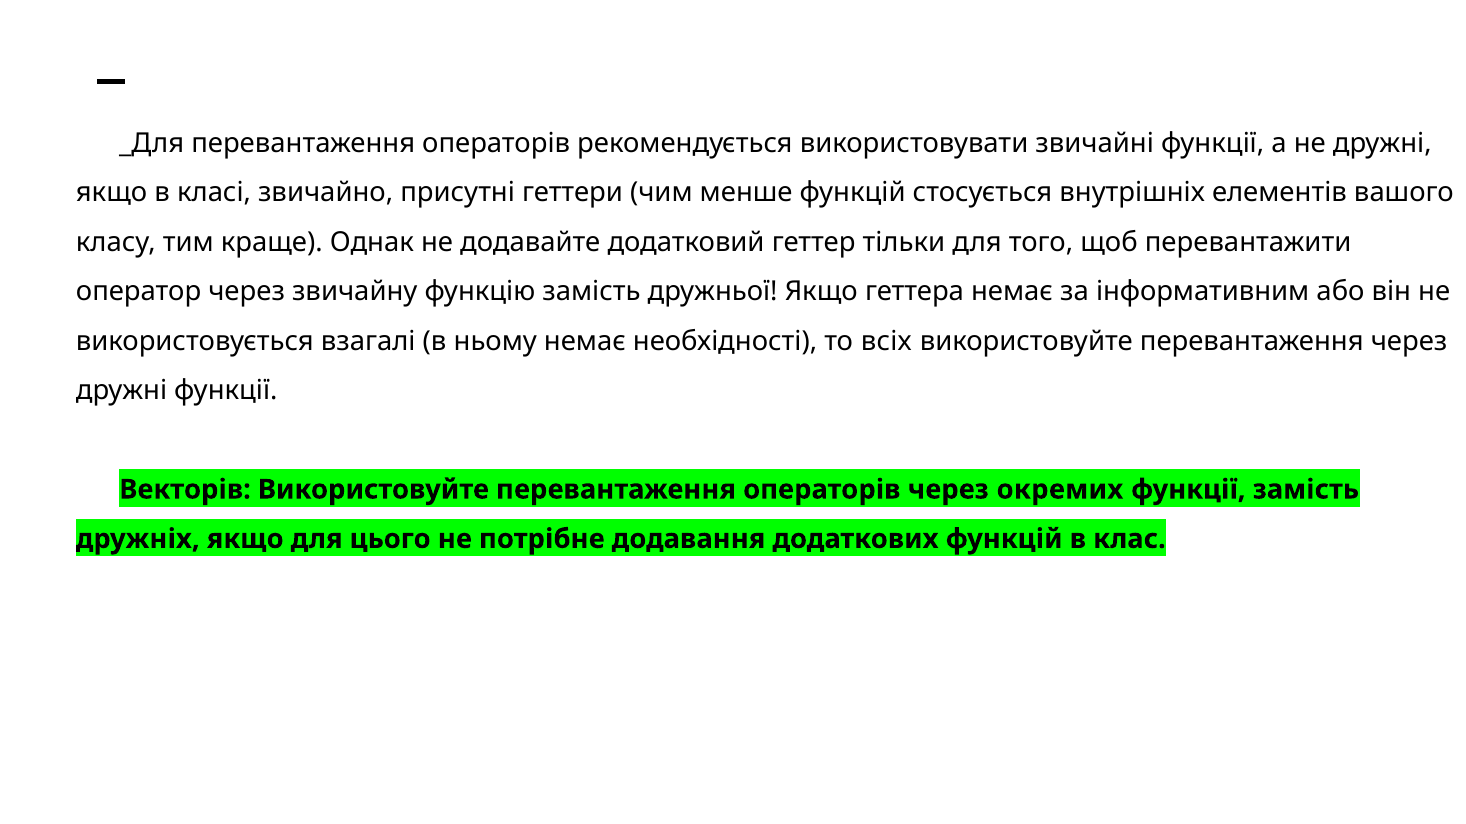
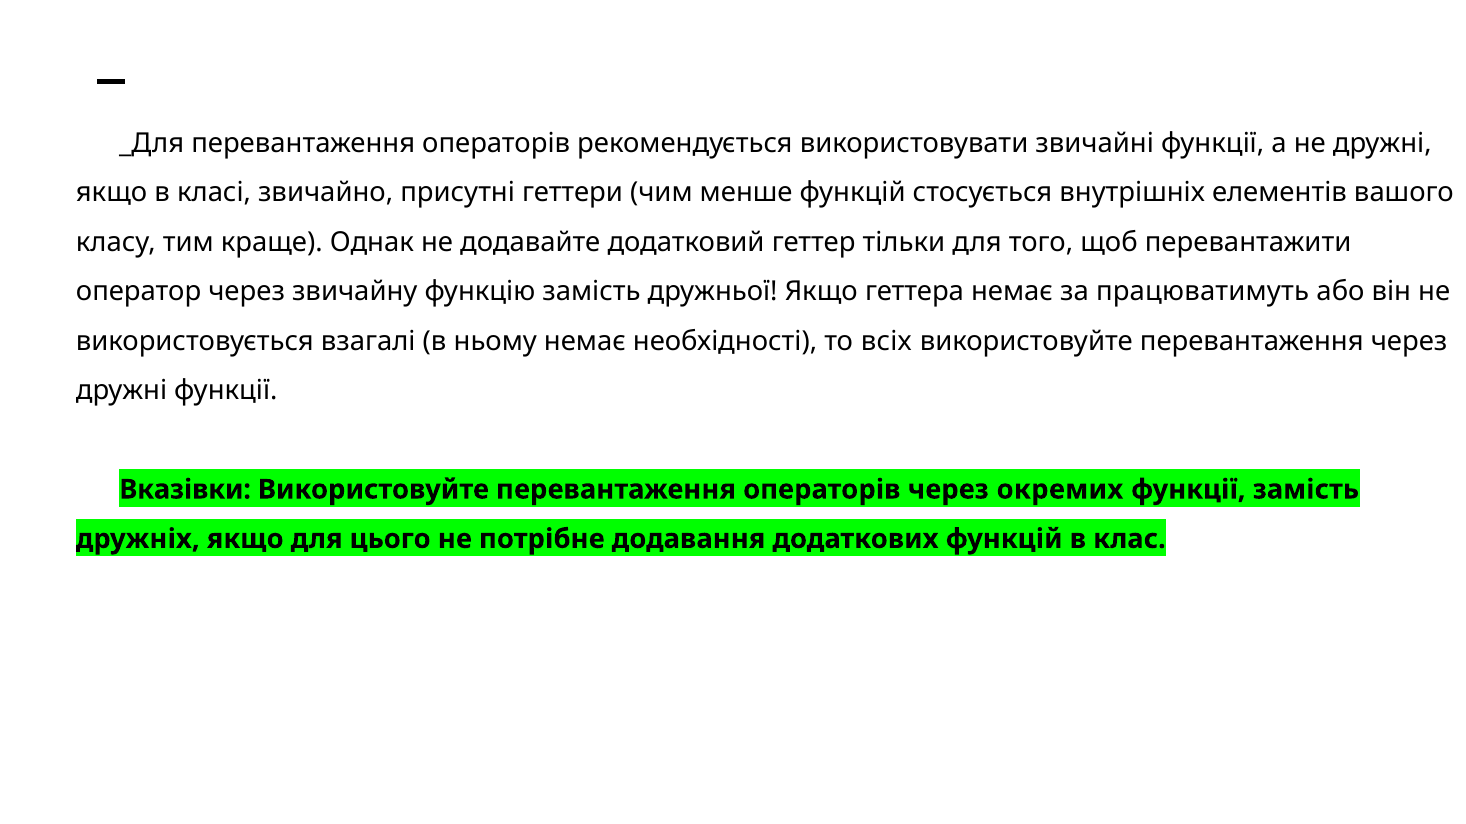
інформативним: інформативним -> працюватимуть (1203, 292)
Векторів: Векторів -> Вказівки (185, 490)
